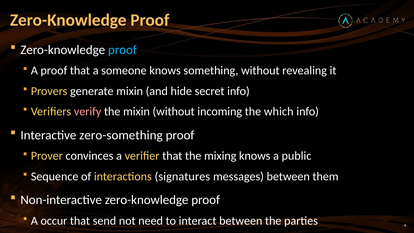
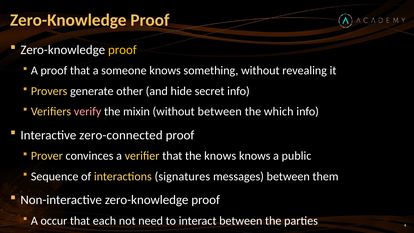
proof colour: light blue -> yellow (122, 50)
generate mixin: mixin -> other (130, 91)
without incoming: incoming -> between (220, 111)
zero-something: zero-something -> zero-connected (121, 135)
the mixing: mixing -> knows (220, 156)
send: send -> each (104, 221)
